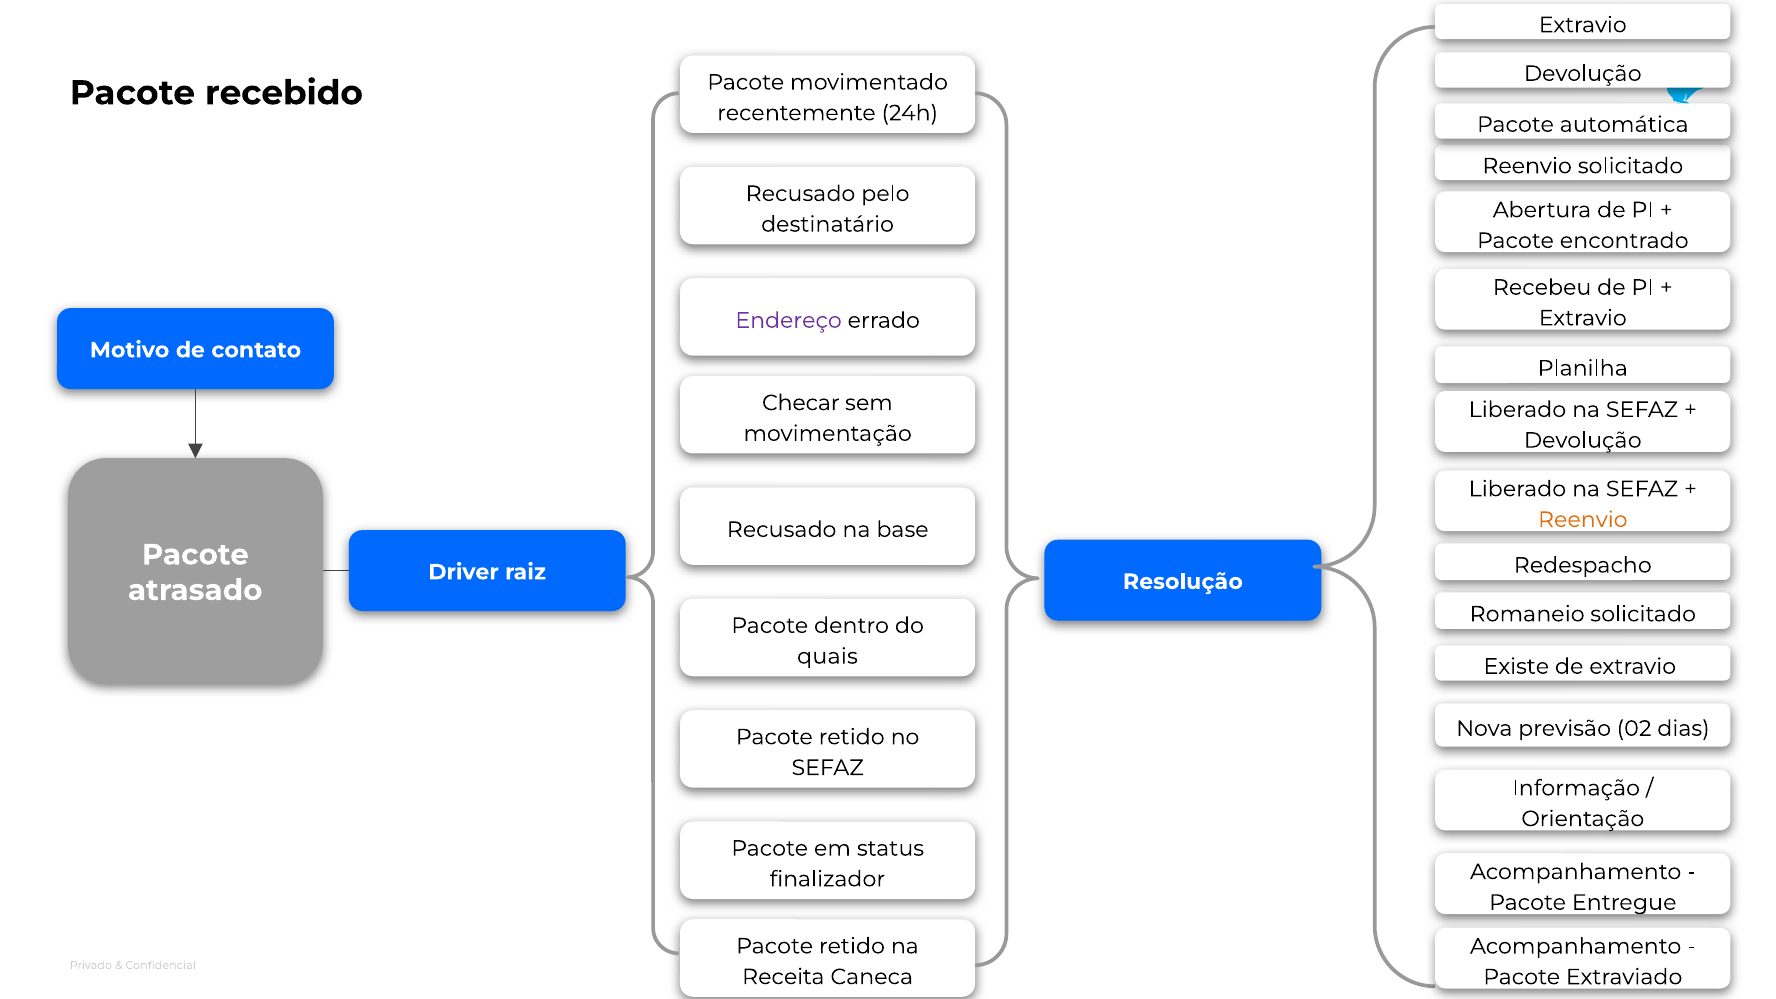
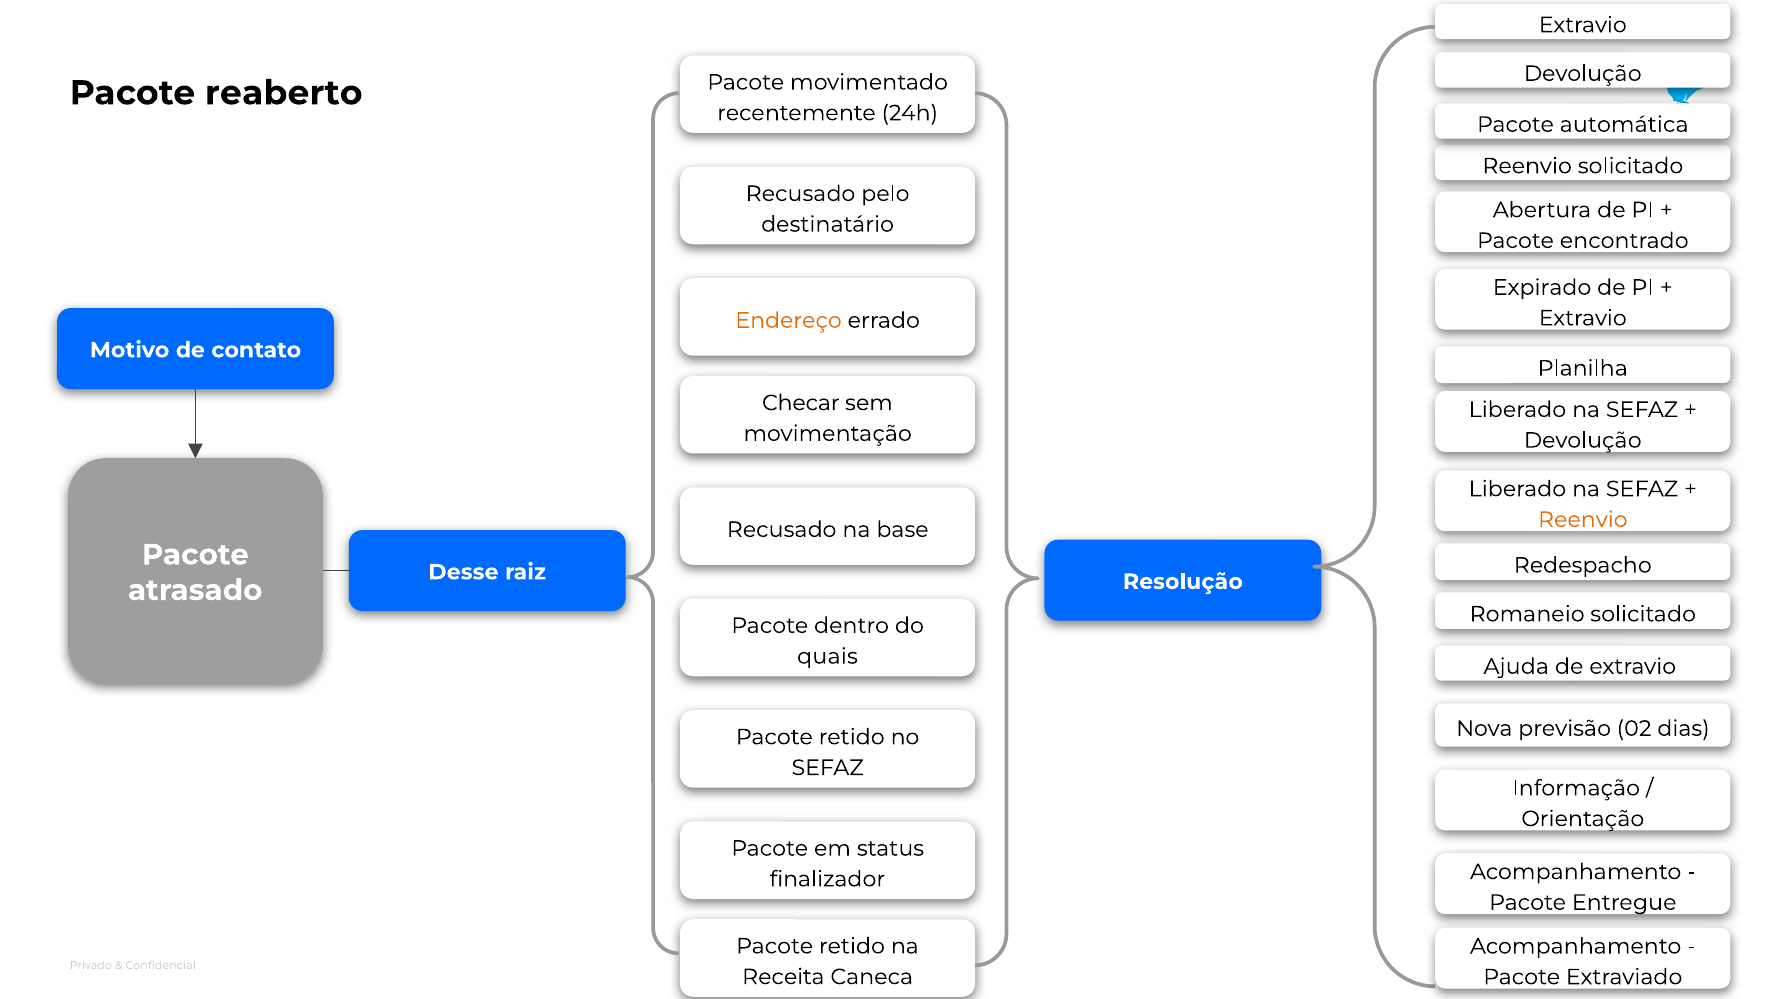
recebido: recebido -> reaberto (284, 93)
Recebeu: Recebeu -> Expirado (1542, 287)
Endereço colour: purple -> orange (789, 320)
Driver: Driver -> Desse (463, 572)
Existe: Existe -> Ajuda (1516, 666)
